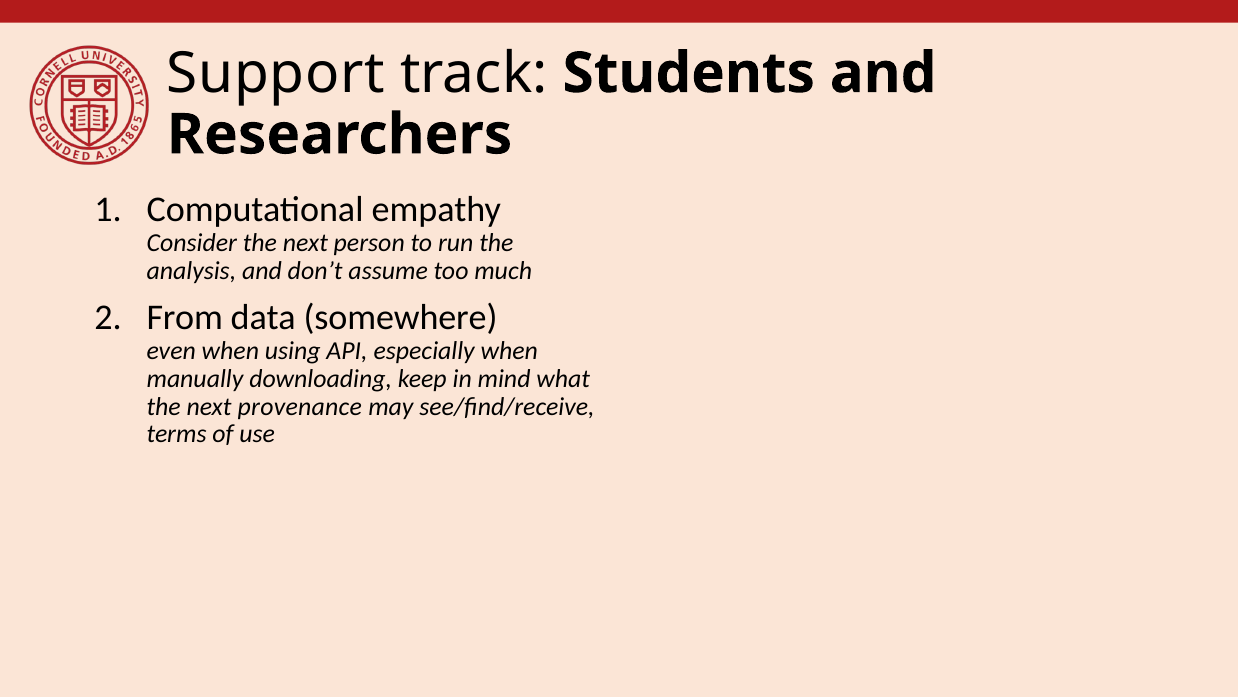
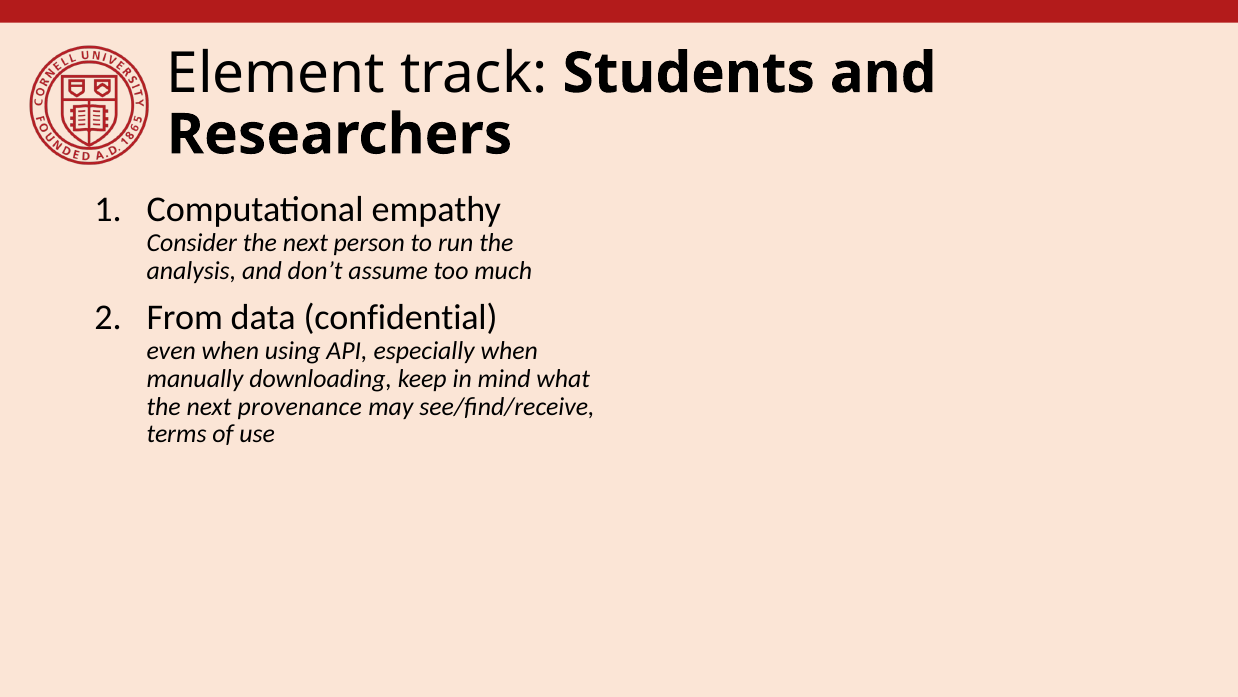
Support: Support -> Element (276, 73)
somewhere: somewhere -> confidential (401, 317)
